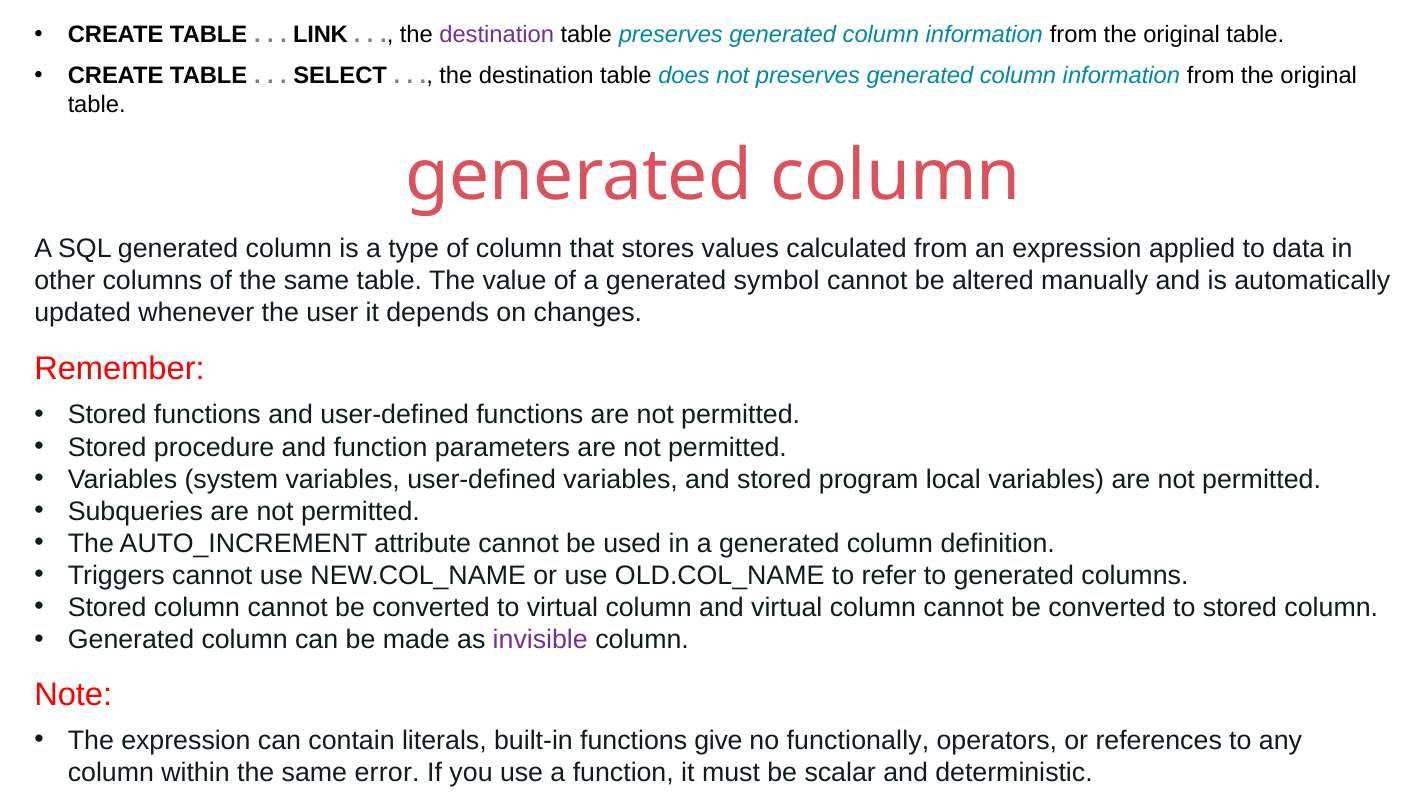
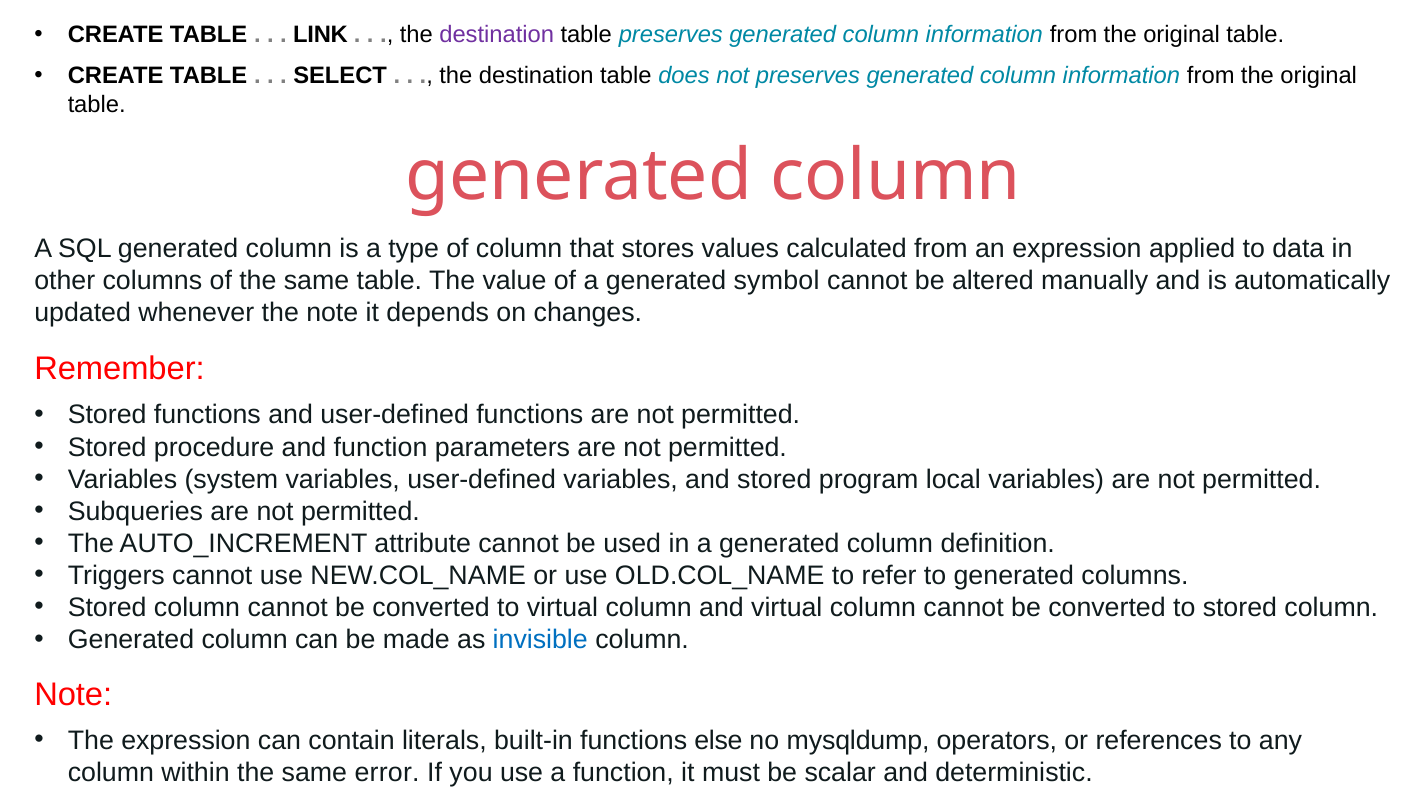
the user: user -> note (332, 313)
invisible colour: purple -> blue (540, 640)
give: give -> else (718, 741)
functionally: functionally -> mysqldump (858, 741)
